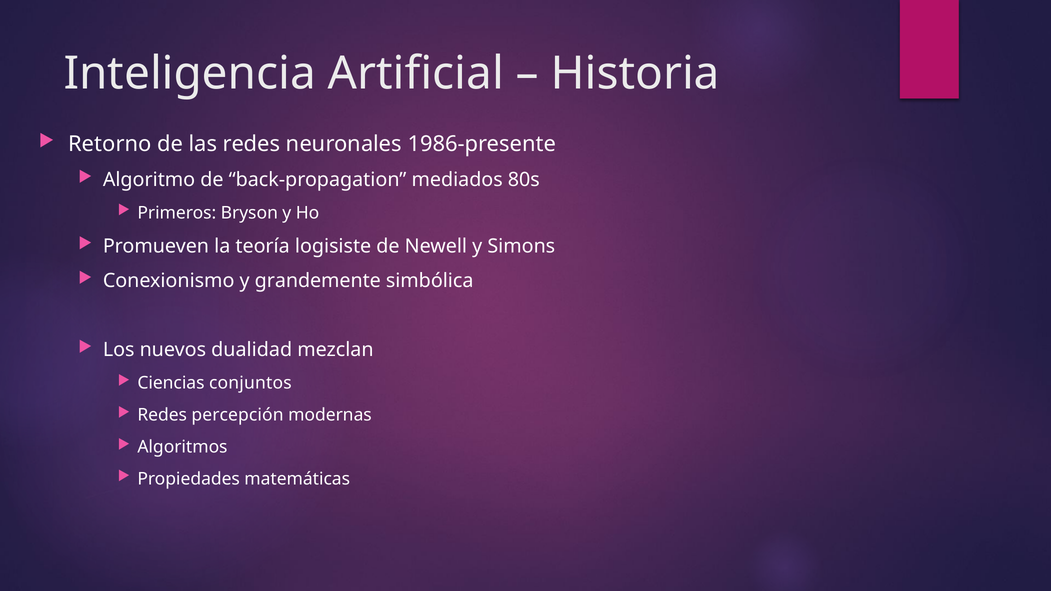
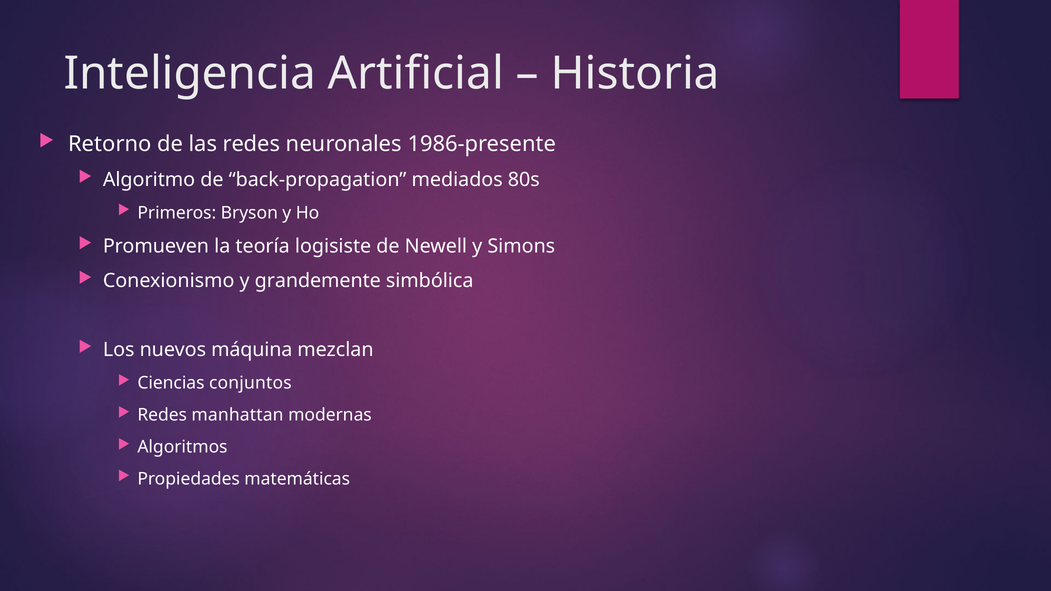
dualidad: dualidad -> máquina (252, 350)
percepción: percepción -> manhattan (237, 415)
